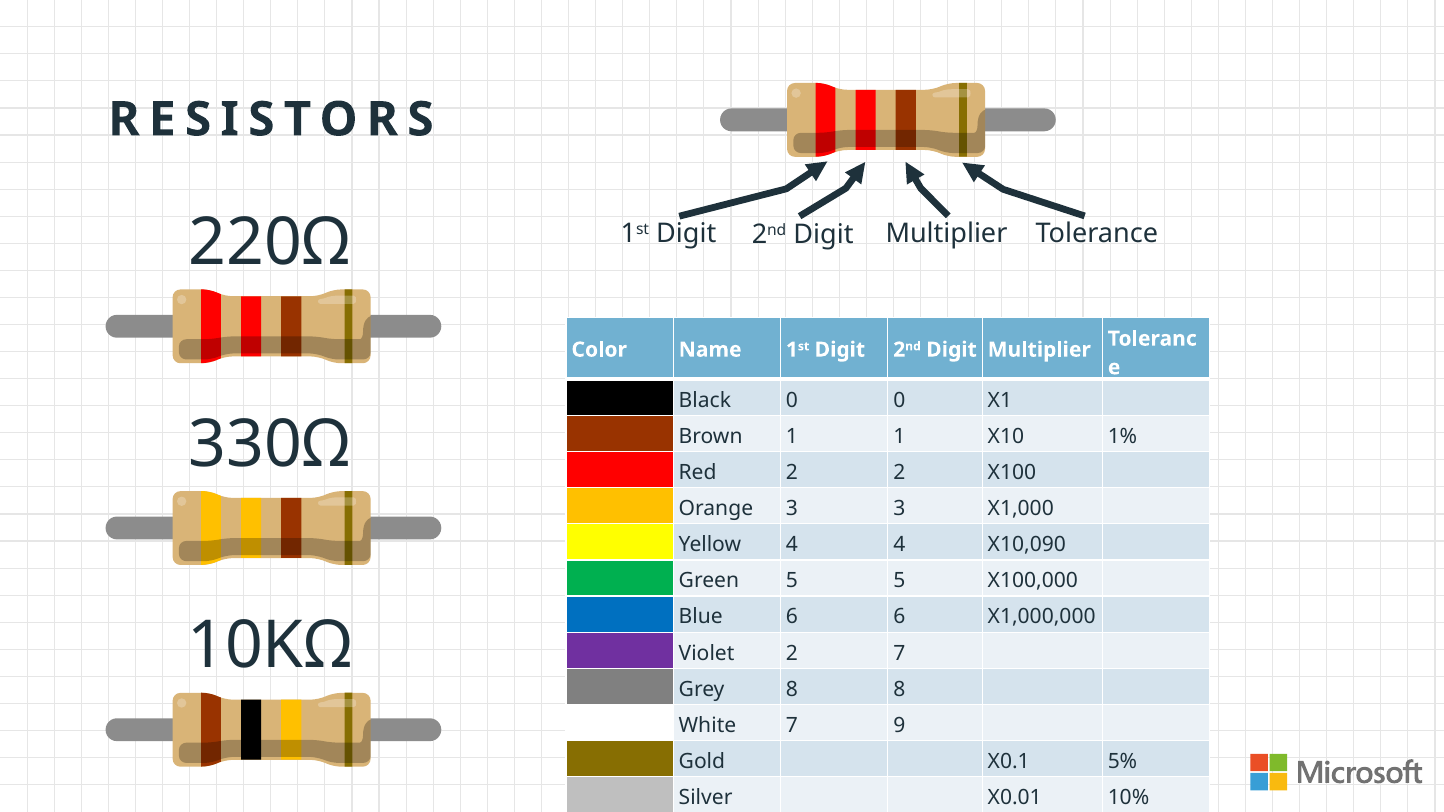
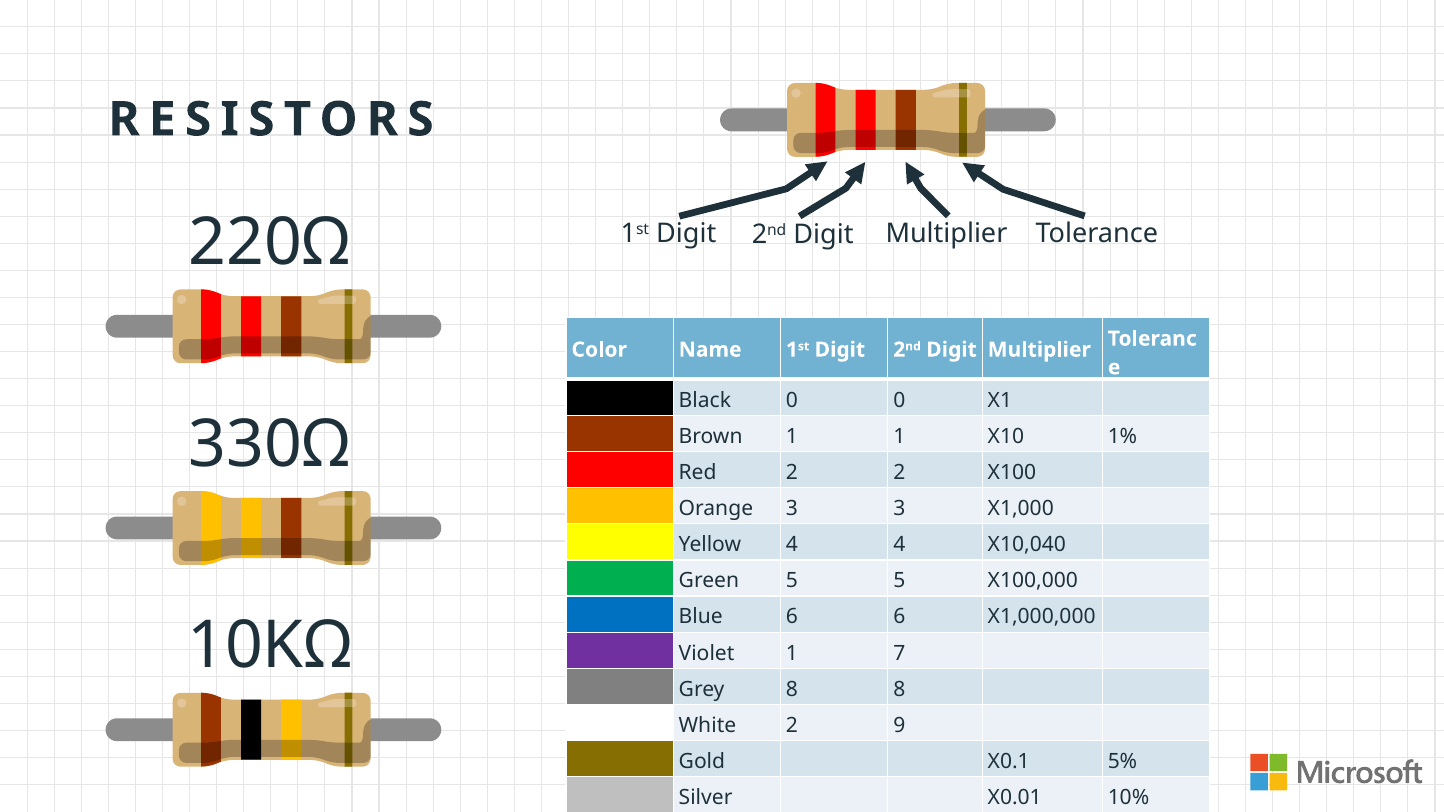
X10,090: X10,090 -> X10,040 (1027, 545)
Violet 2: 2 -> 1 (792, 653)
White 7: 7 -> 2 (792, 726)
